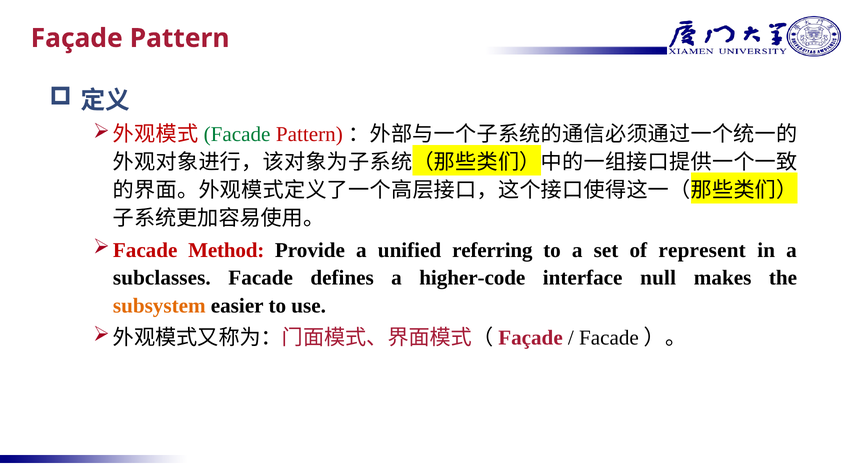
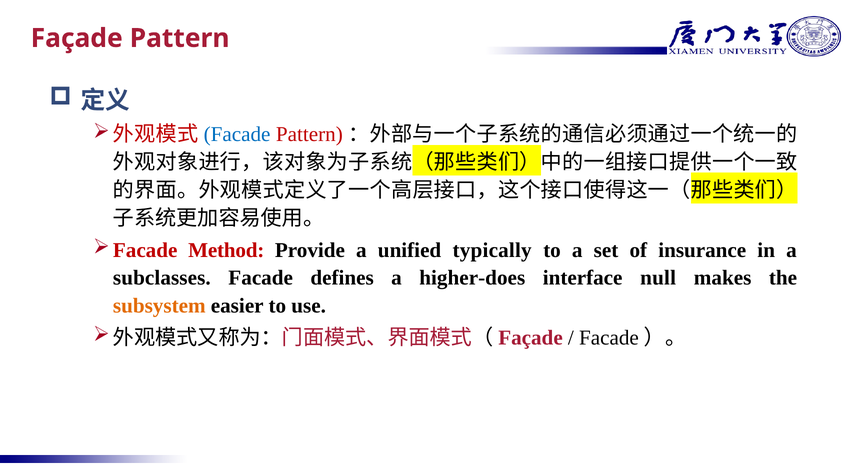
Facade colour: green -> blue (237, 135)
referring: referring -> typically (492, 250)
represent: represent -> insurance (702, 250)
higher-code: higher-code -> higher-does (472, 278)
